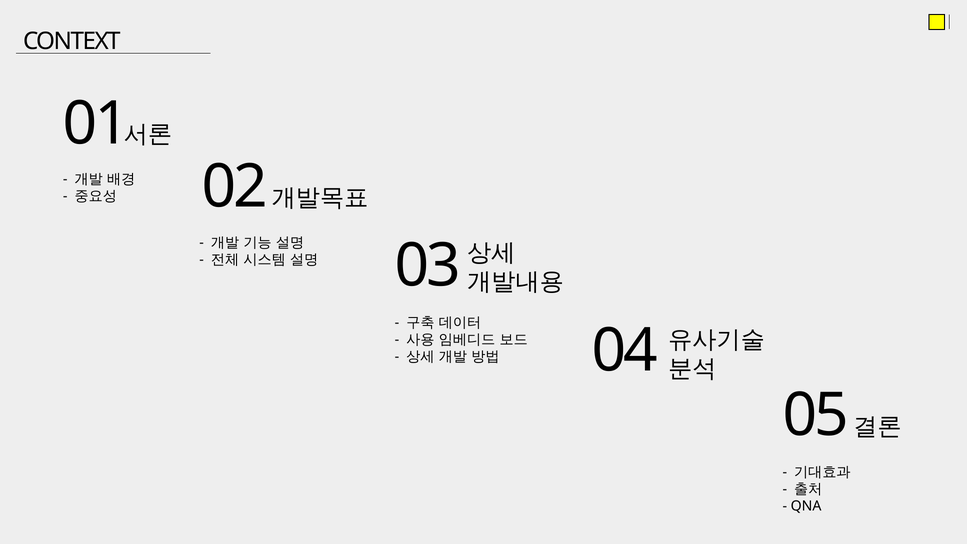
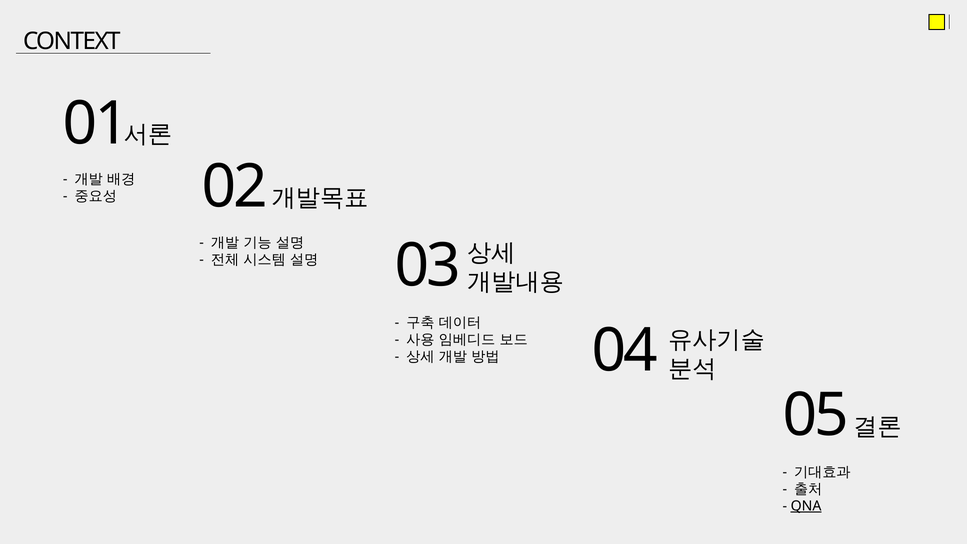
QNA underline: none -> present (806, 506)
